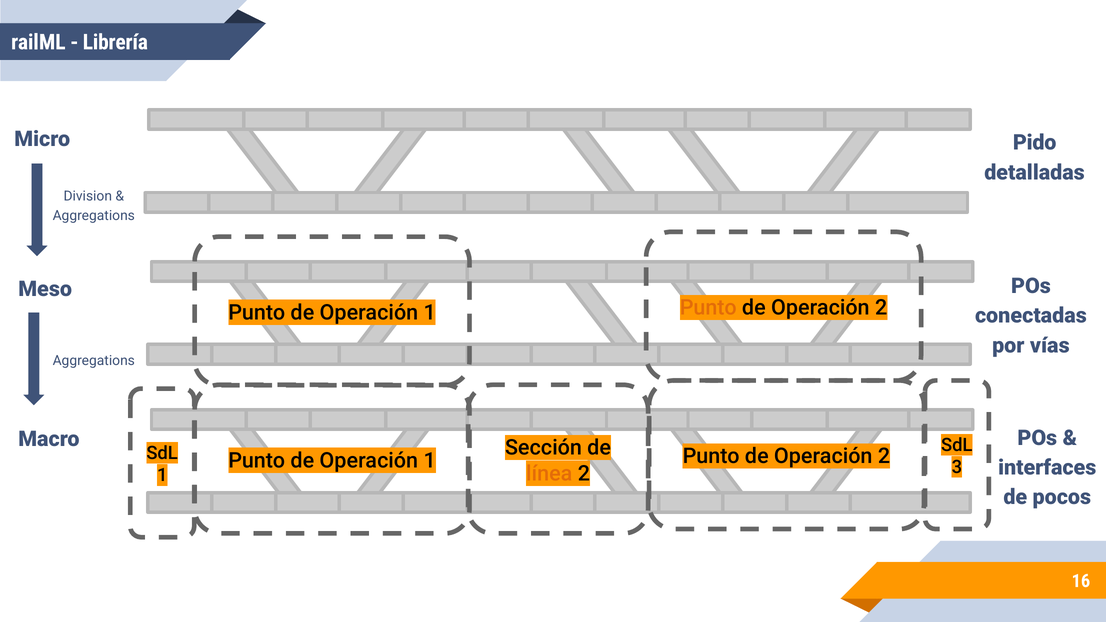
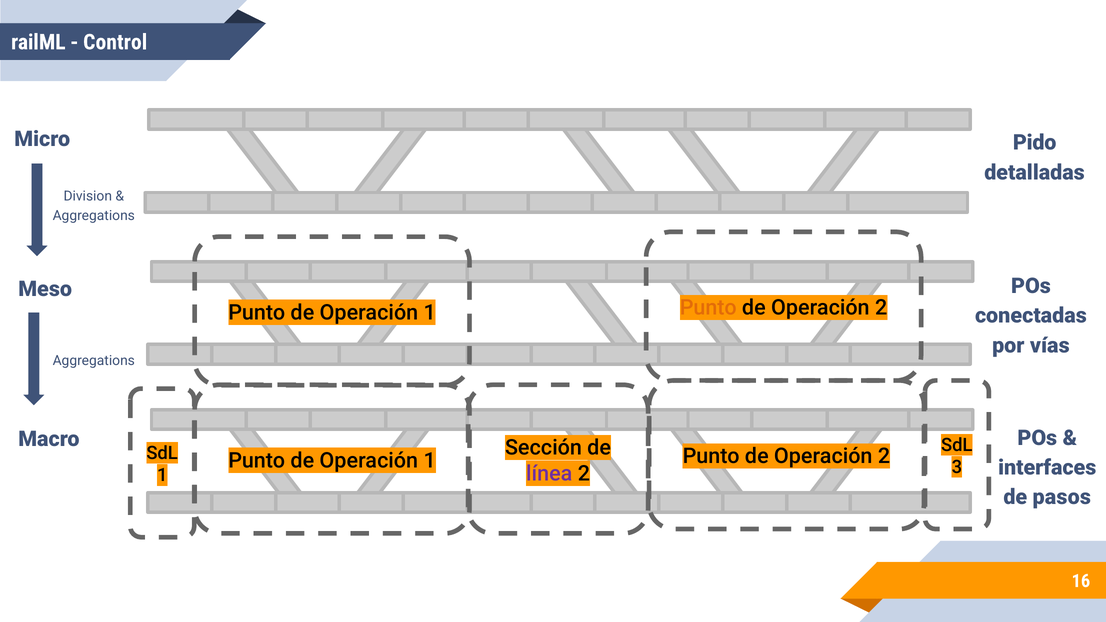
Librería: Librería -> Control (115, 42)
línea colour: orange -> purple (549, 474)
pocos: pocos -> pasos (1062, 497)
